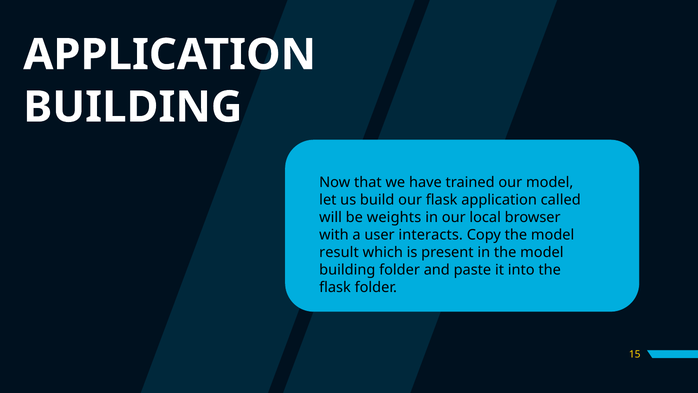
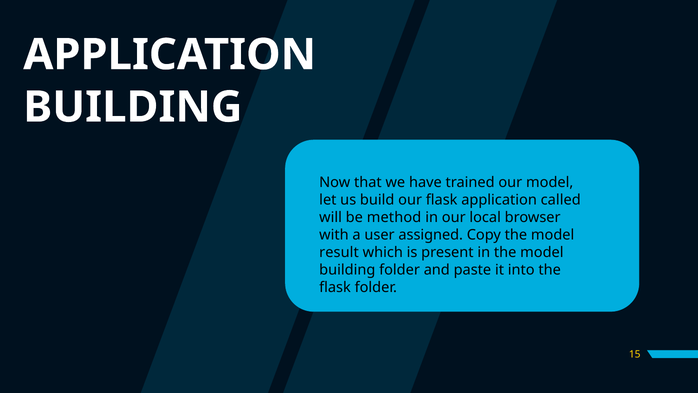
weights: weights -> method (394, 217)
interacts: interacts -> assigned (431, 235)
